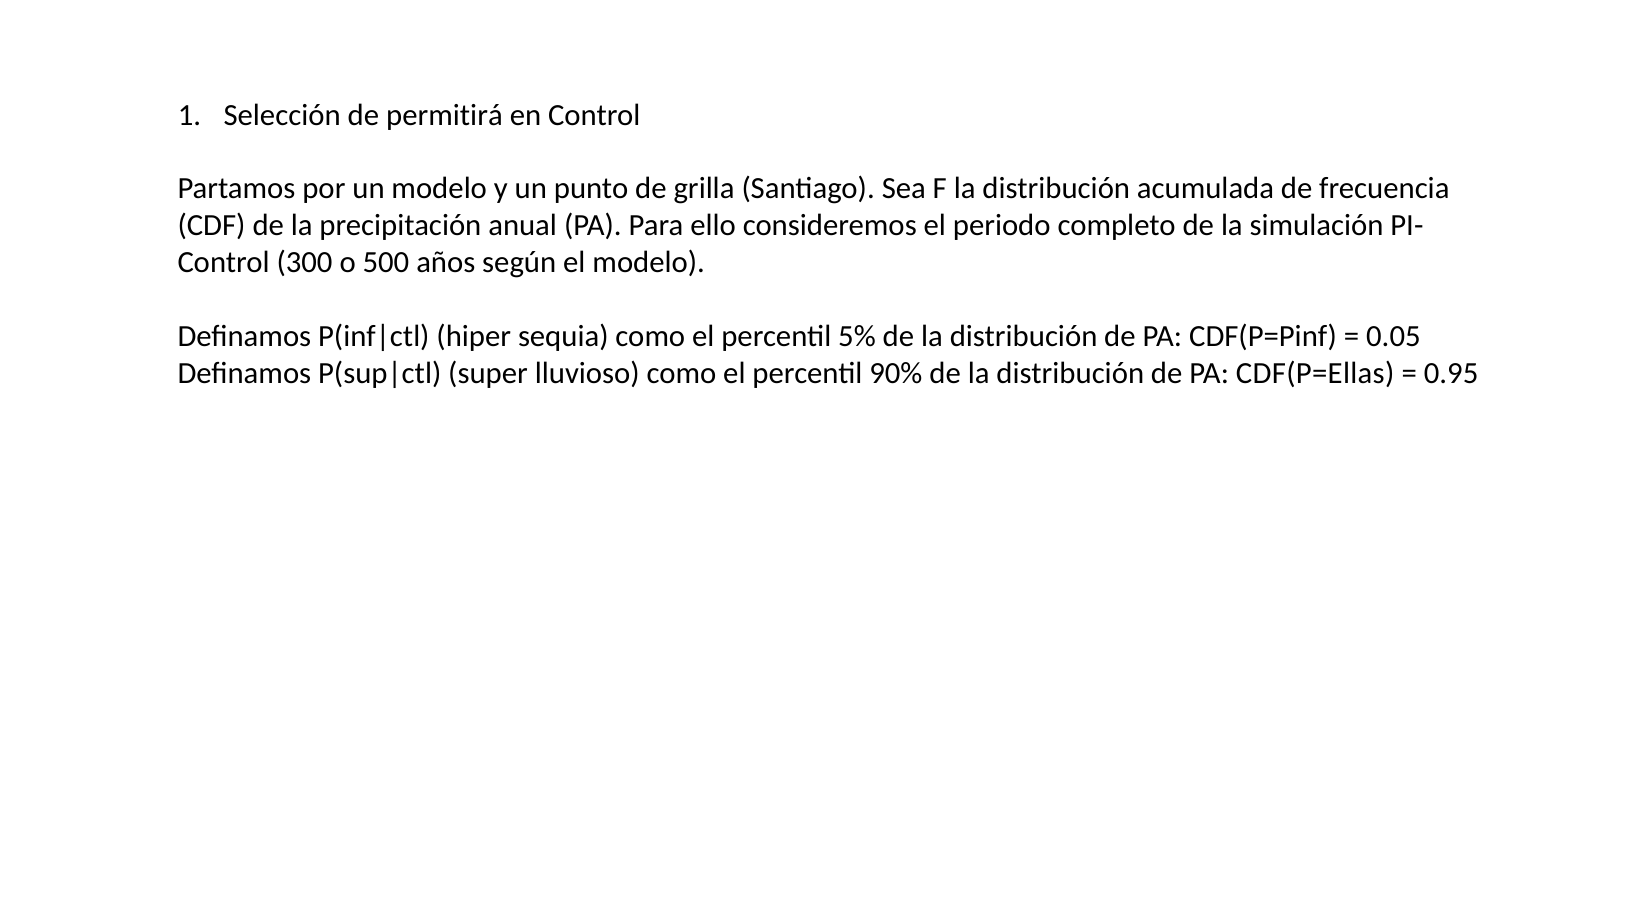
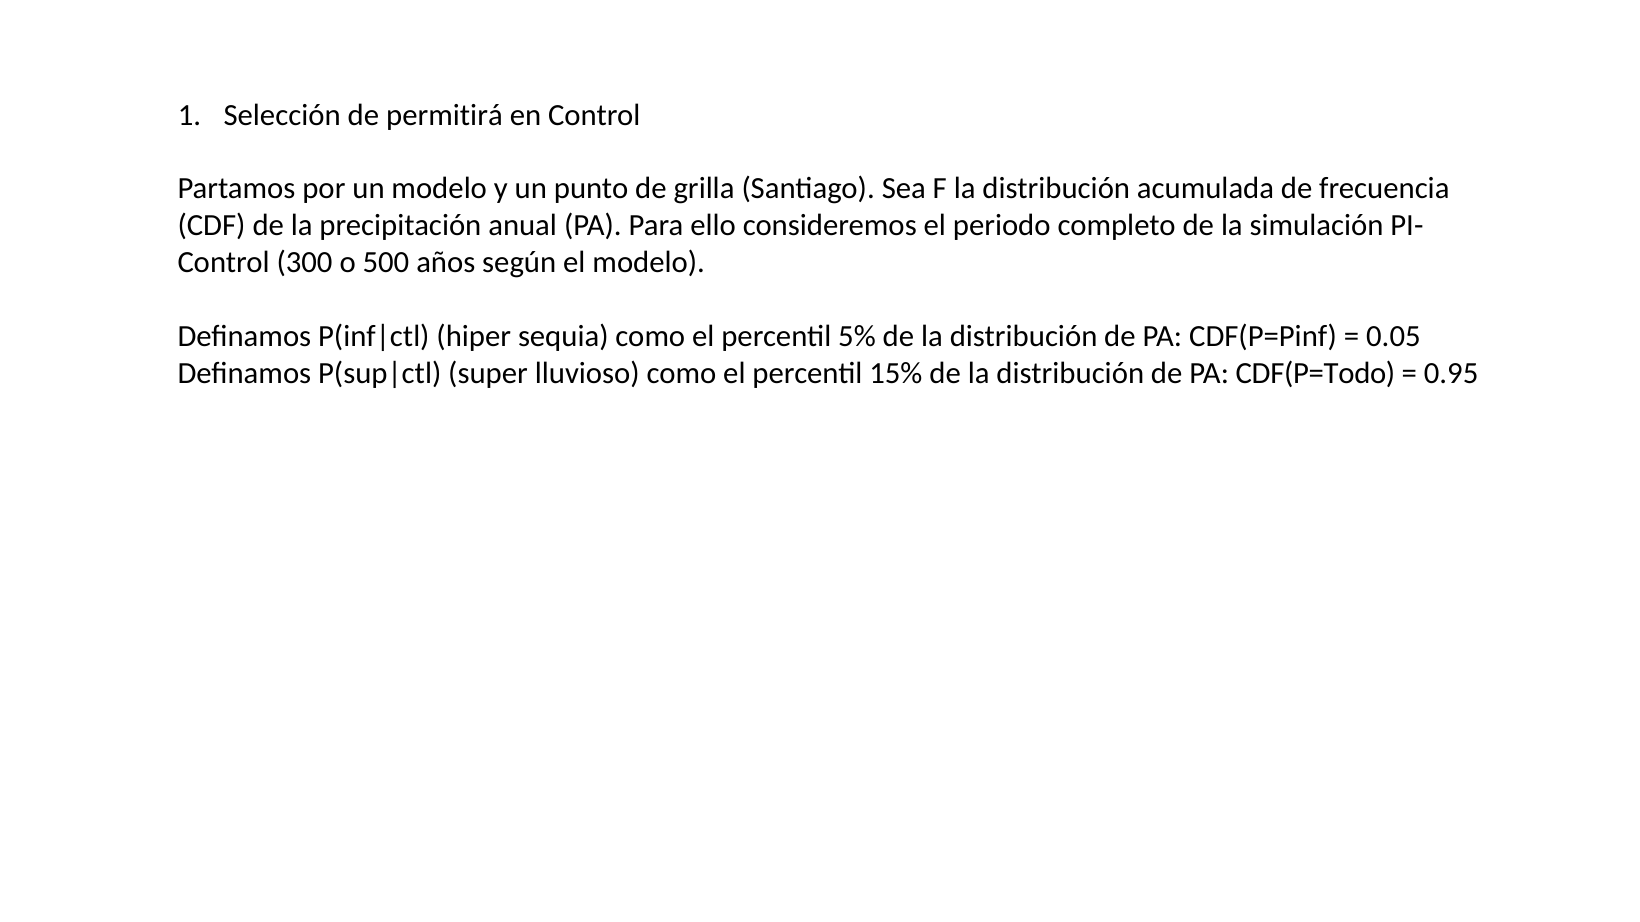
90%: 90% -> 15% (896, 373)
CDF(P=Ellas: CDF(P=Ellas -> CDF(P=Todo (1315, 373)
